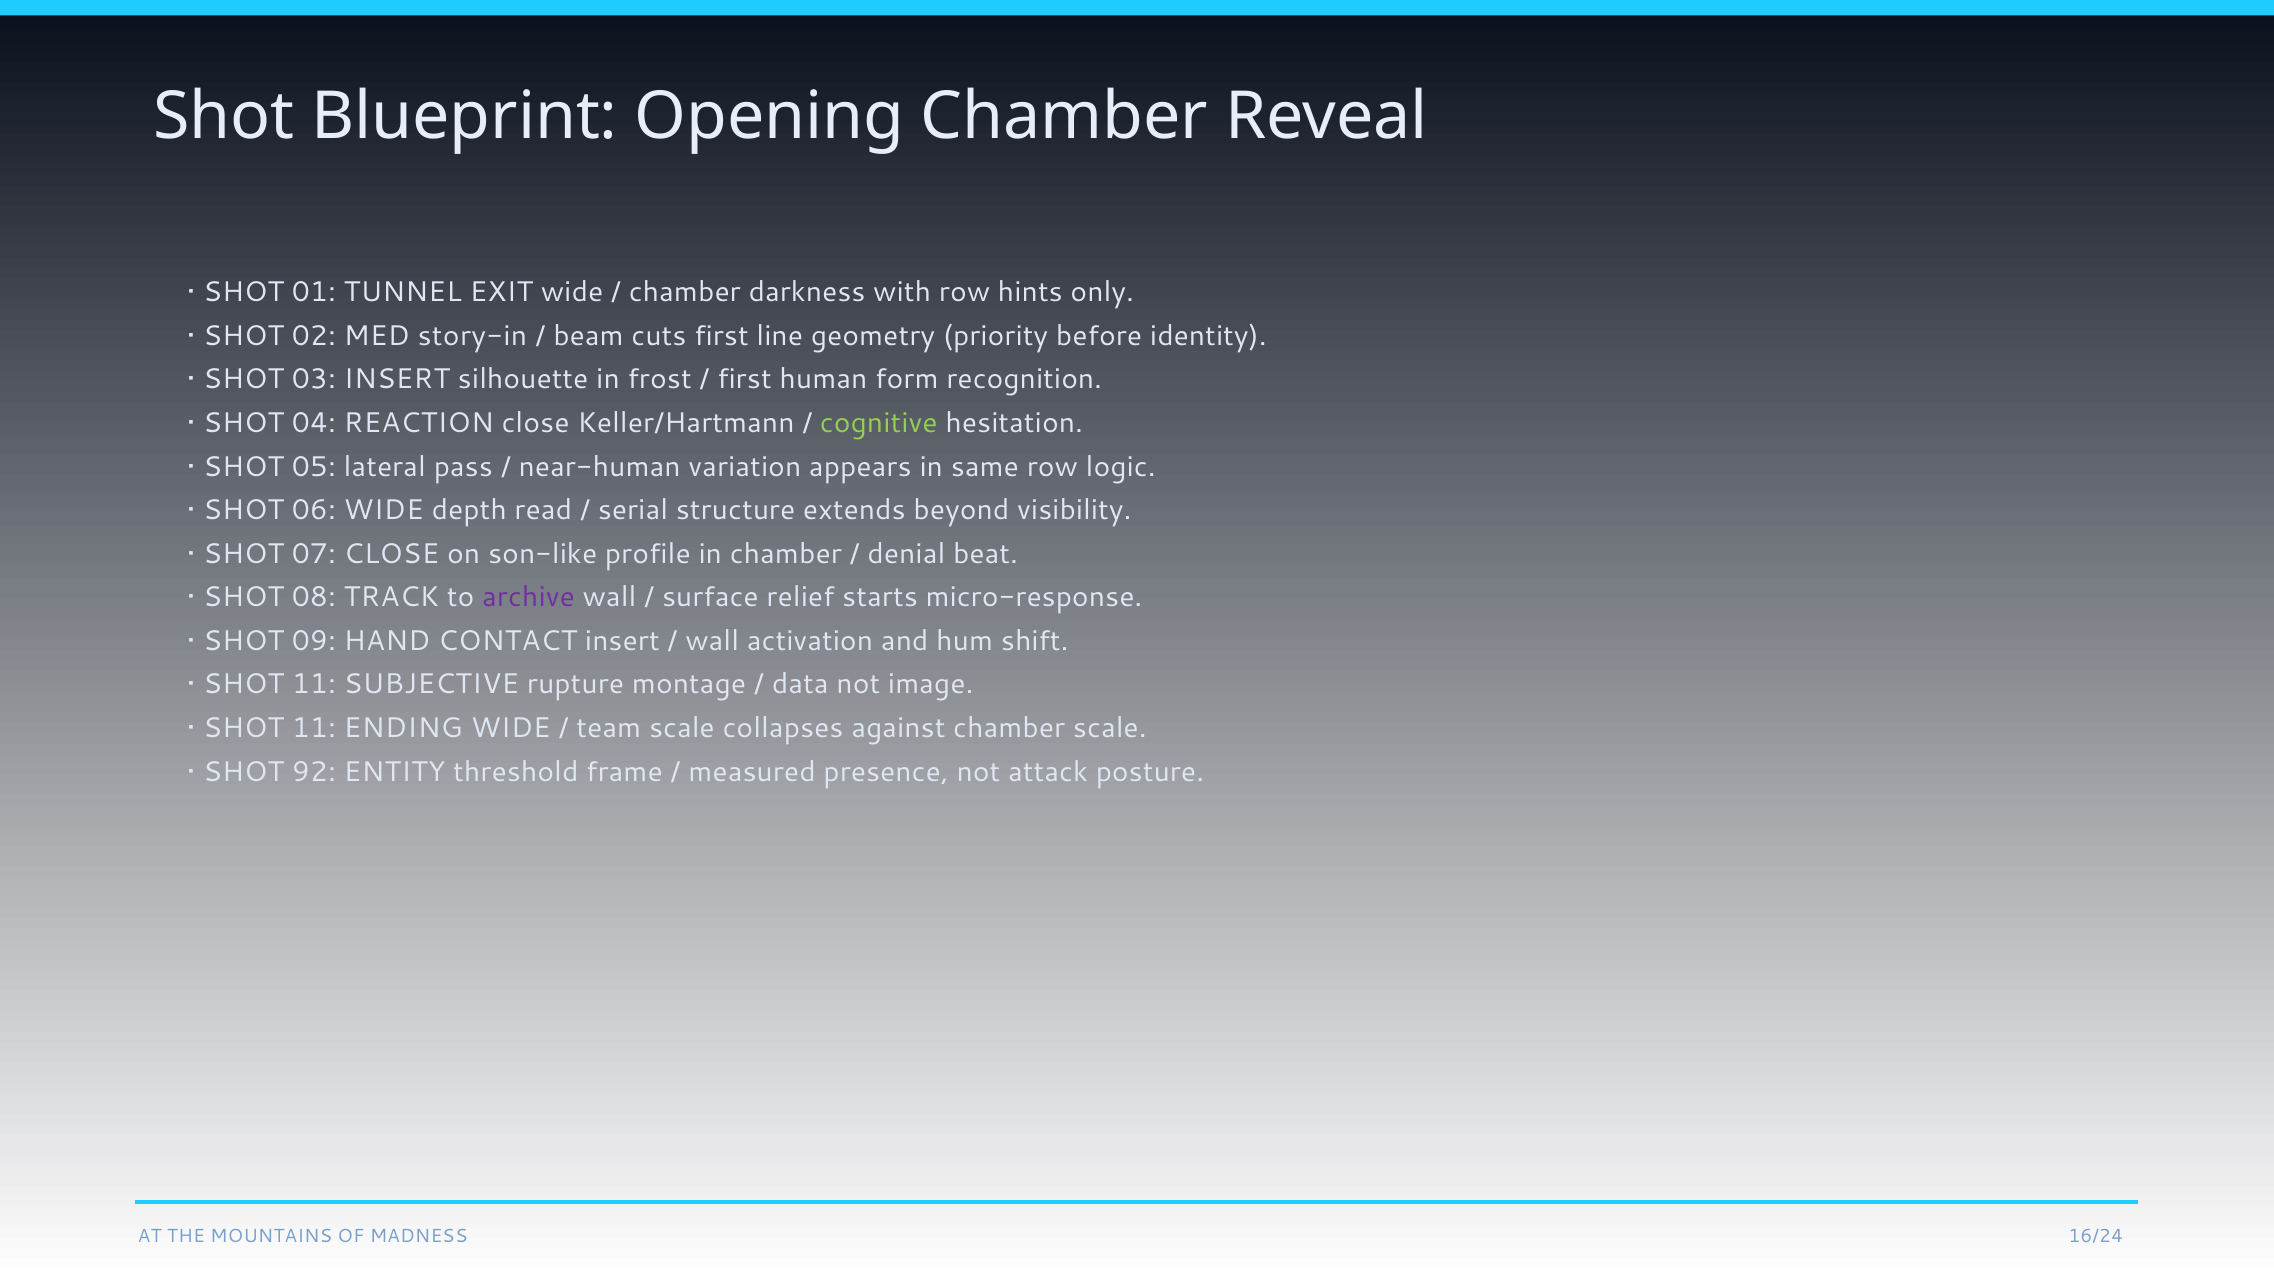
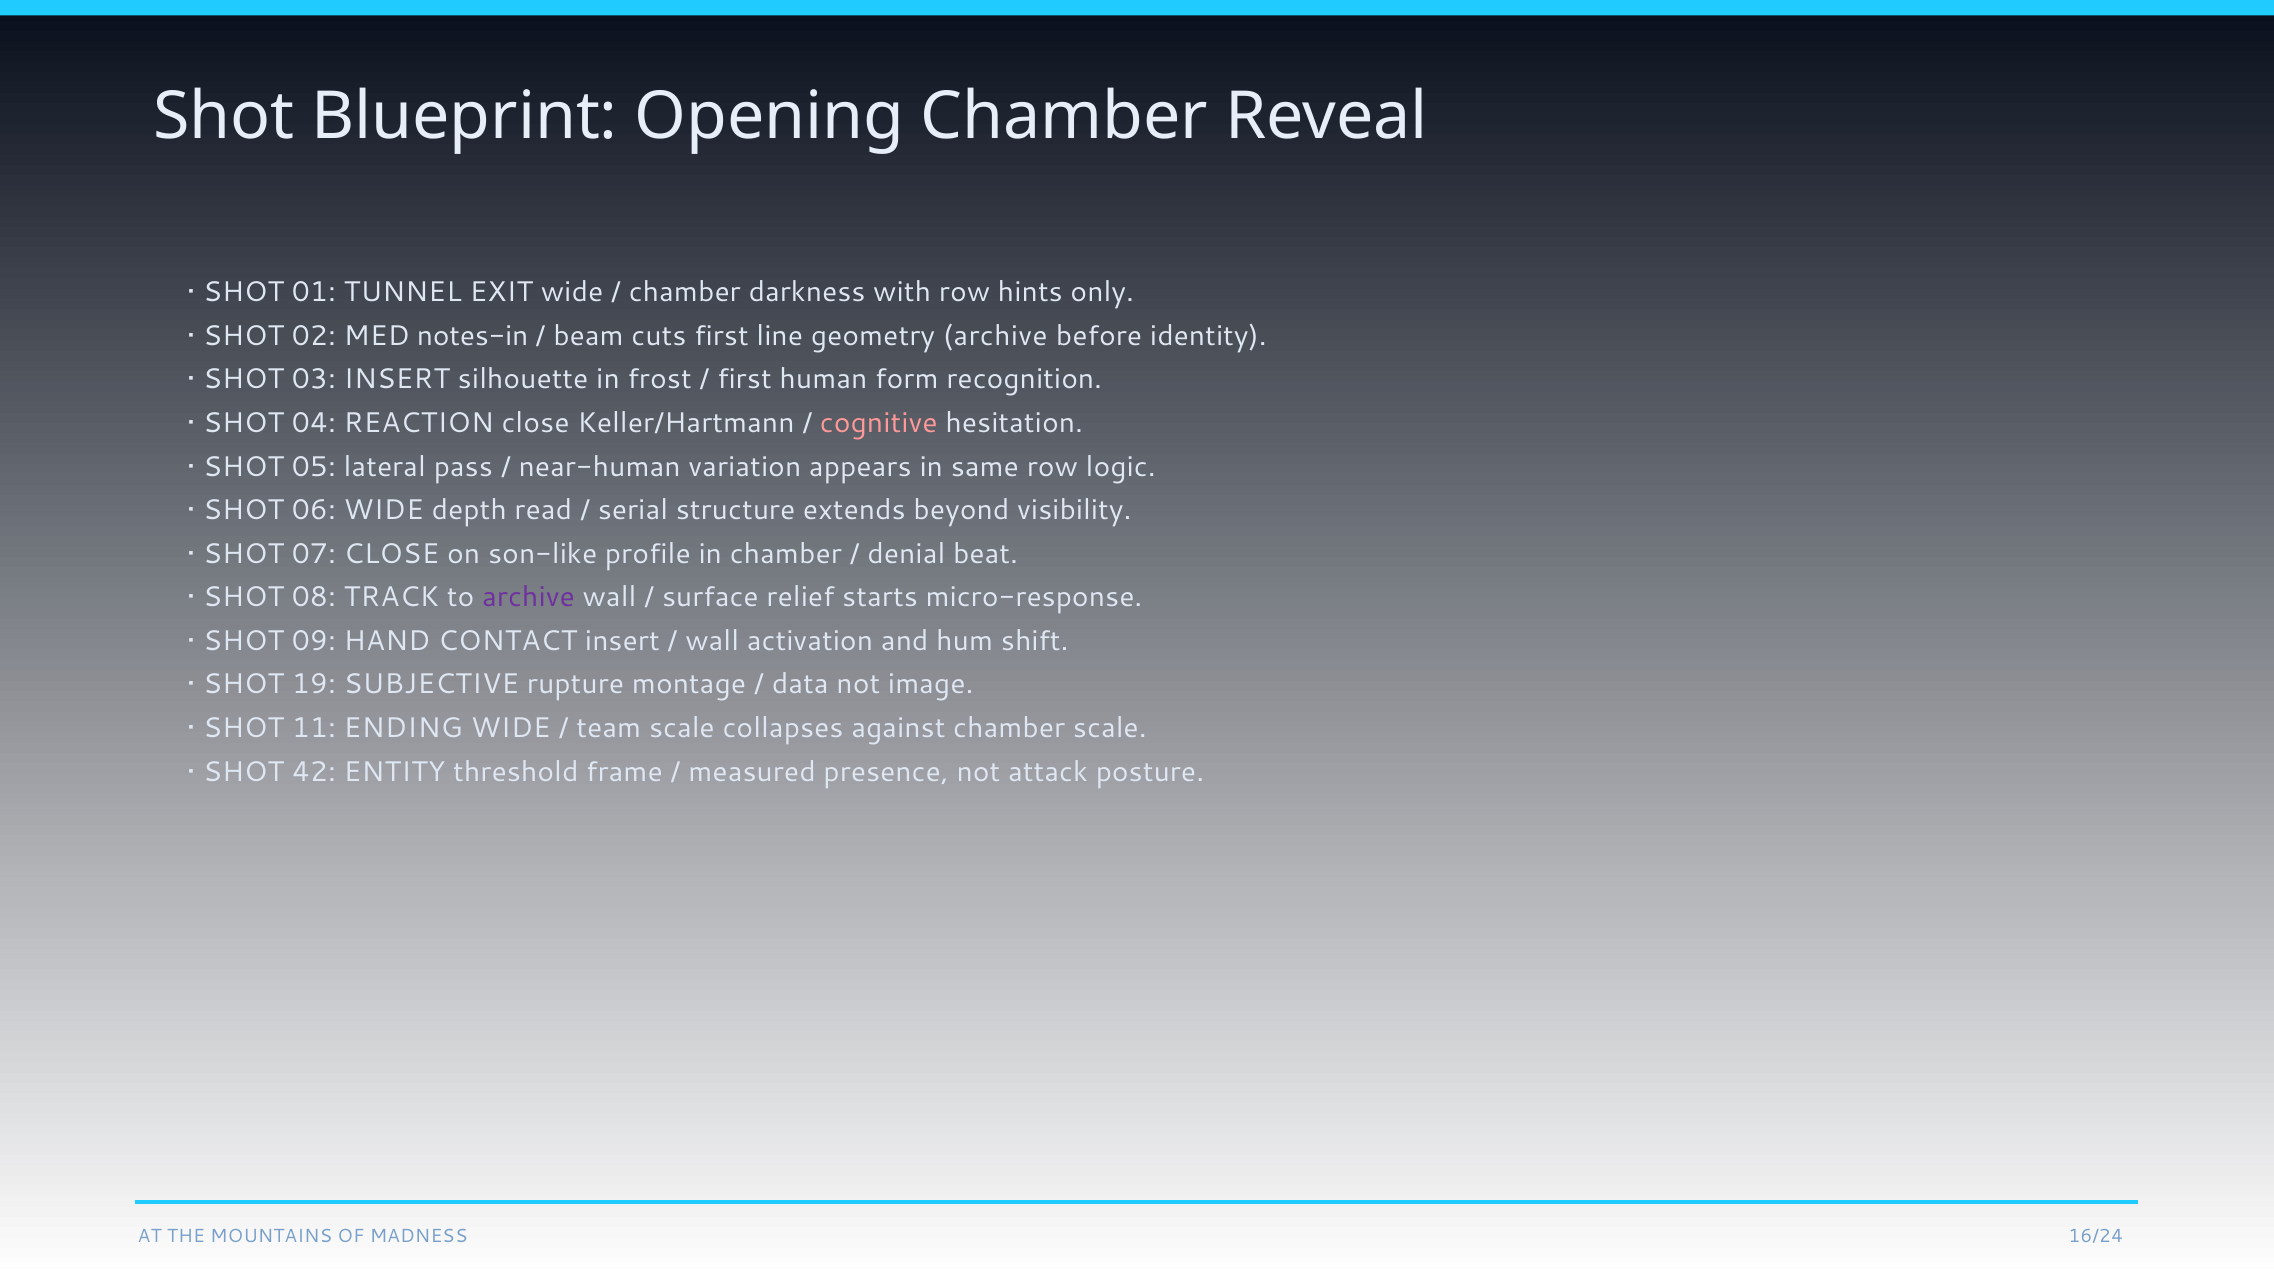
story-in: story-in -> notes-in (473, 336)
geometry priority: priority -> archive (995, 336)
cognitive colour: light green -> pink (879, 423)
11: 11 -> 19 (314, 685)
92: 92 -> 42 (314, 772)
